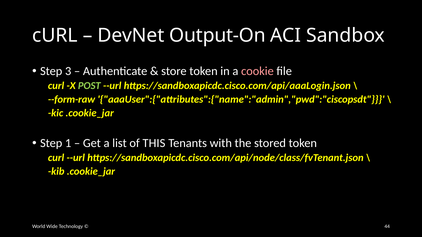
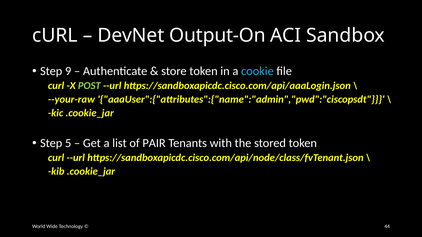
3: 3 -> 9 (68, 71)
cookie colour: pink -> light blue (257, 71)
--form-raw: --form-raw -> --your-raw (71, 99)
1: 1 -> 5 (68, 143)
THIS: THIS -> PAIR (154, 143)
